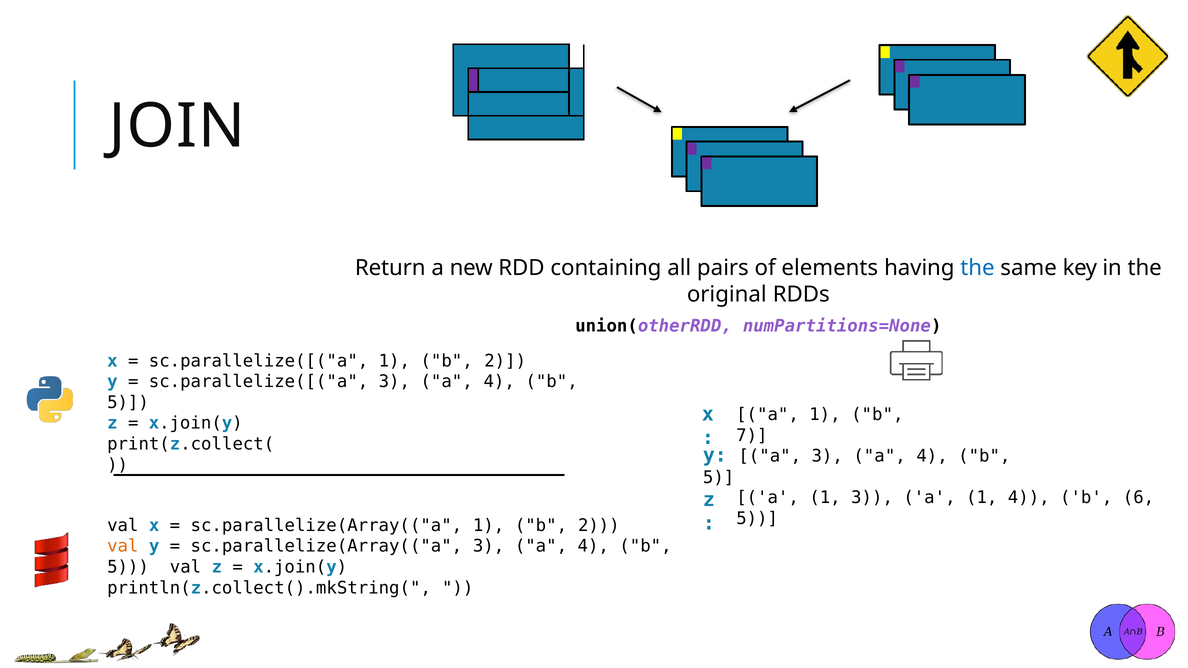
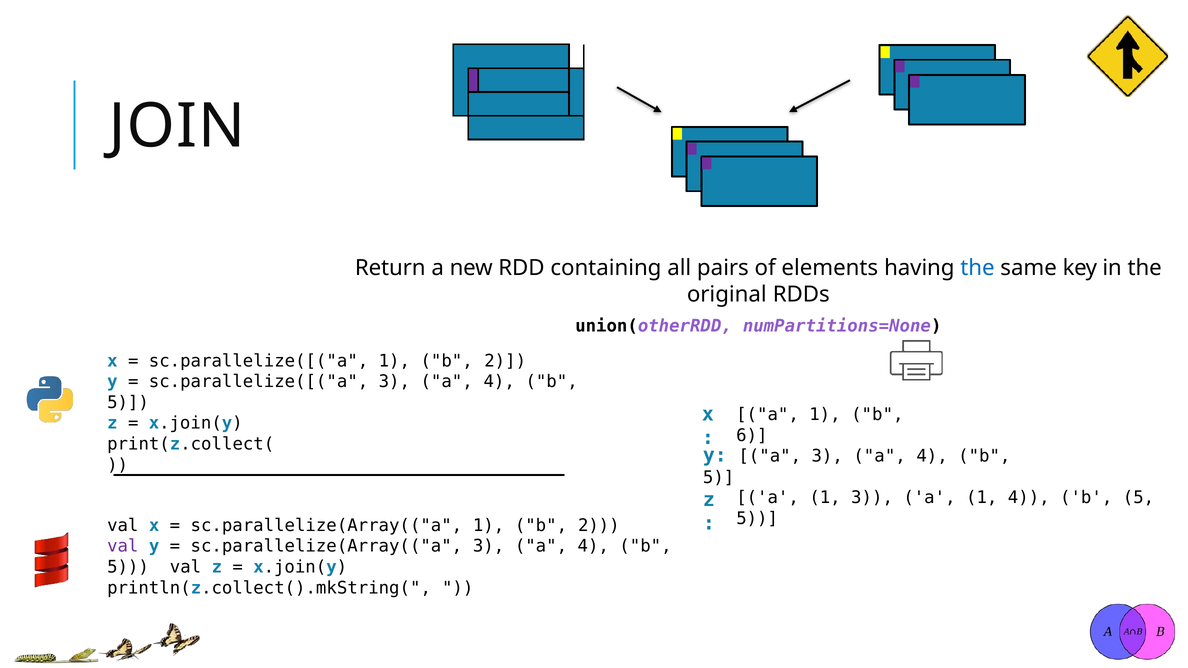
7: 7 -> 6 (752, 435)
1 4 b 6: 6 -> 5 (1138, 498)
val colour: orange -> purple (123, 546)
